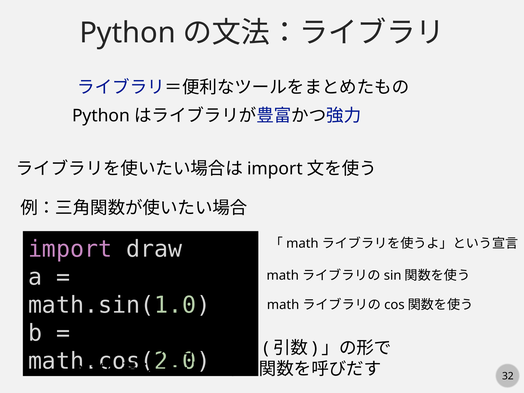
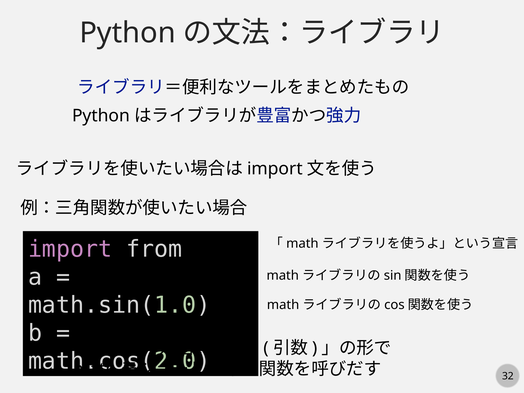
draw: draw -> from (154, 249)
